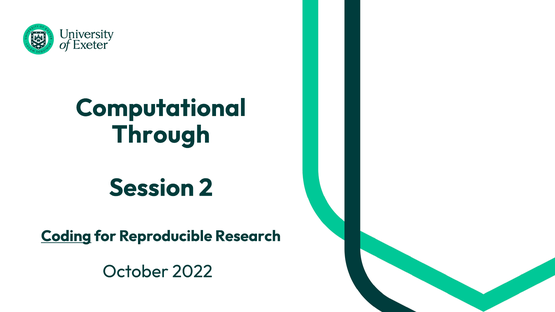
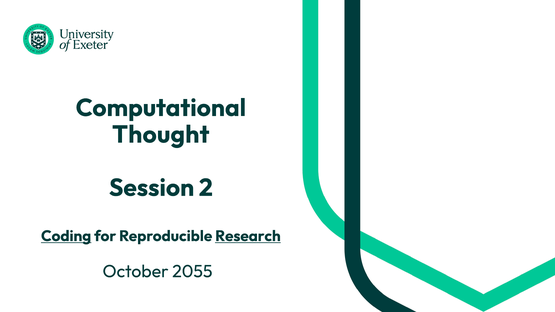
Through: Through -> Thought (161, 135)
Research underline: none -> present (248, 236)
2022: 2022 -> 2055 (192, 272)
